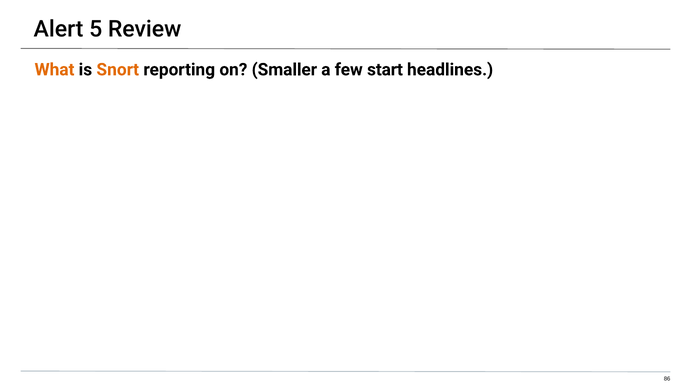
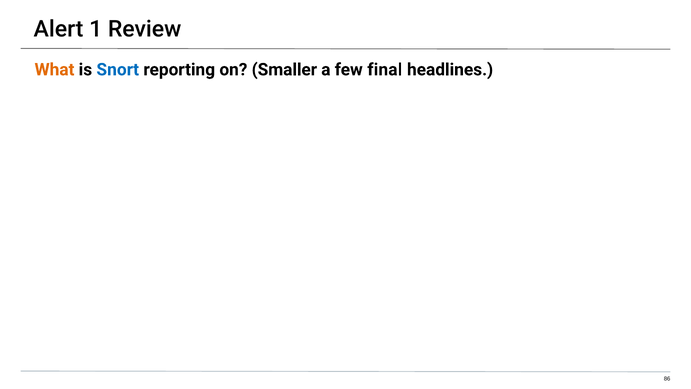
5: 5 -> 1 (96, 29)
Snort colour: orange -> blue (118, 70)
start: start -> final (385, 70)
